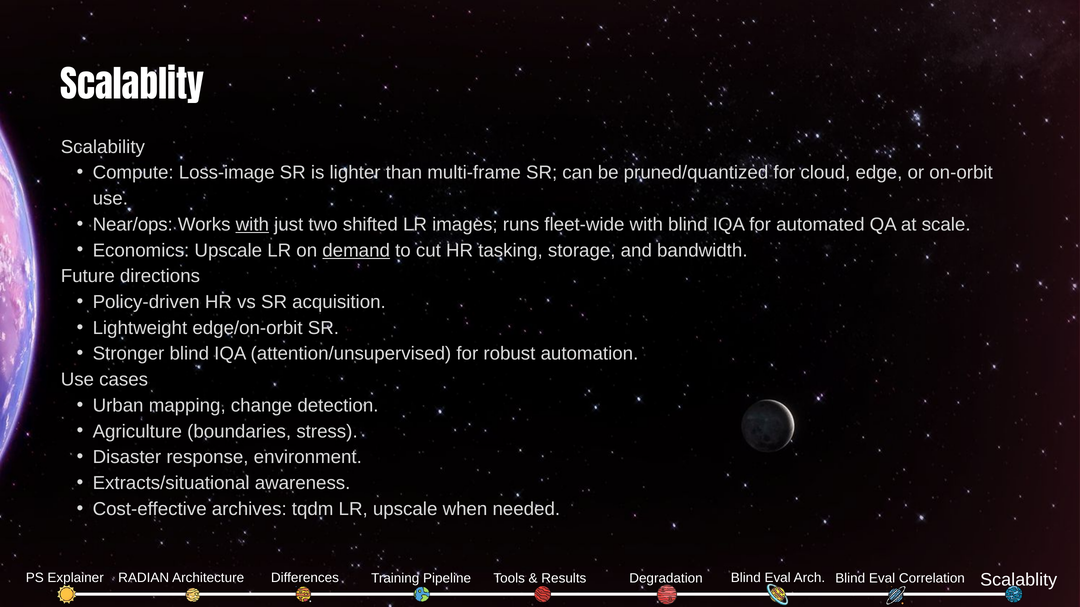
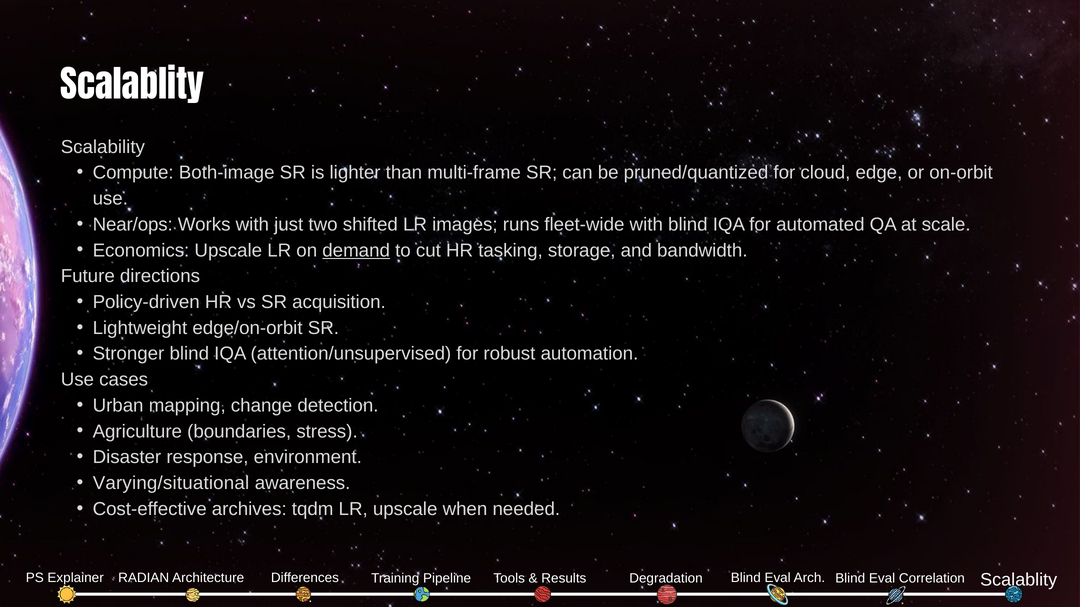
Loss-image: Loss-image -> Both-image (227, 173)
with underline: present -> none (252, 225)
Extracts/situational: Extracts/situational -> Varying/situational (171, 483)
